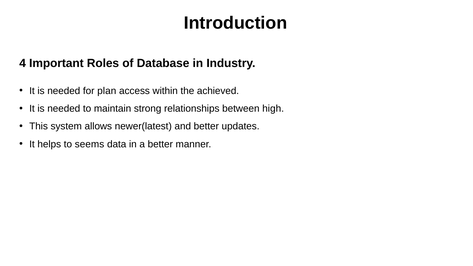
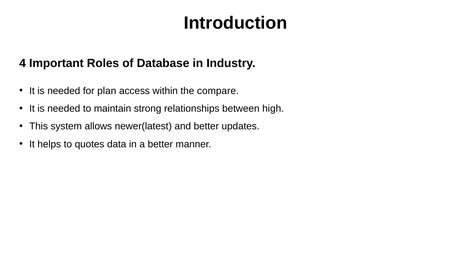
achieved: achieved -> compare (218, 91)
seems: seems -> quotes (90, 144)
